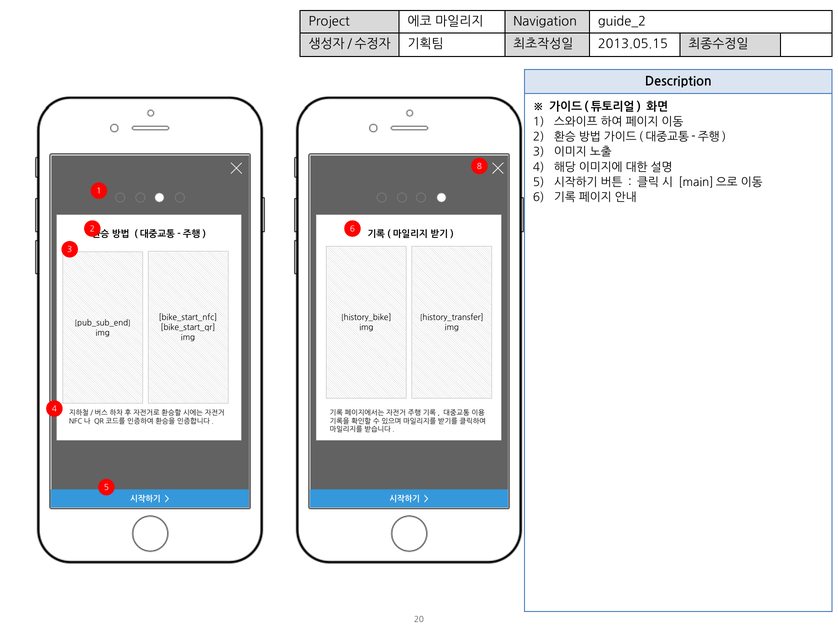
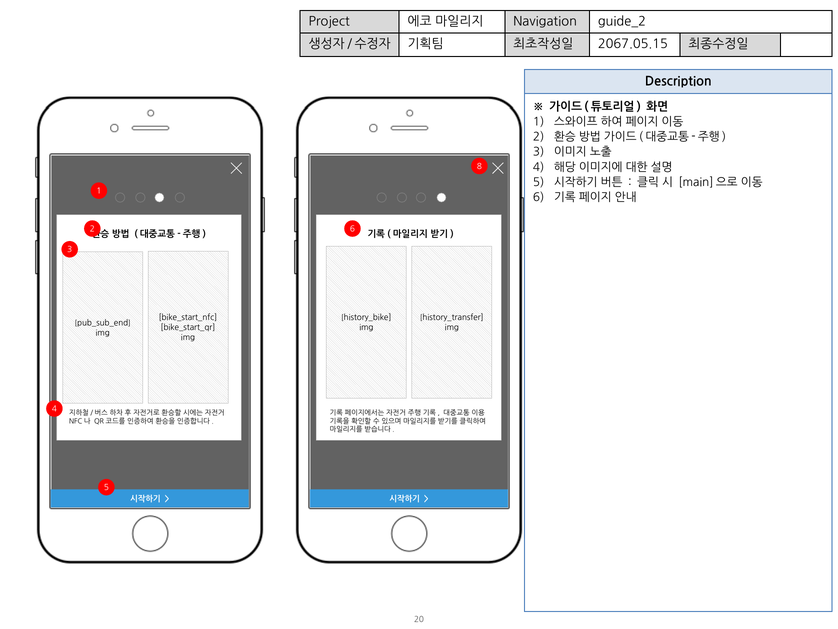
2013.05.15: 2013.05.15 -> 2067.05.15 (633, 44)
